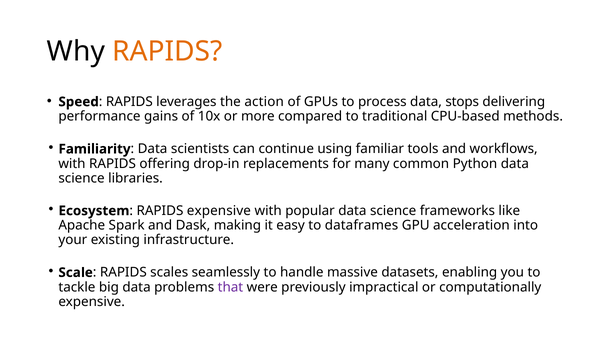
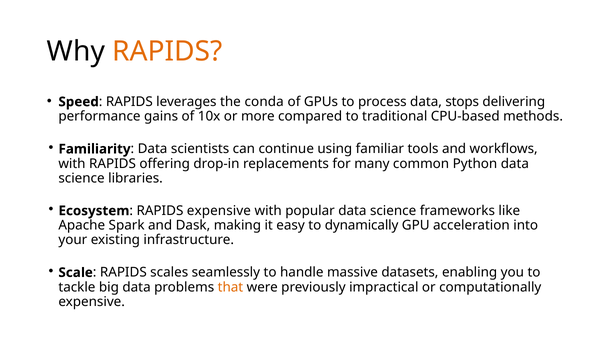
action: action -> conda (264, 102)
dataframes: dataframes -> dynamically (362, 225)
that colour: purple -> orange (230, 287)
